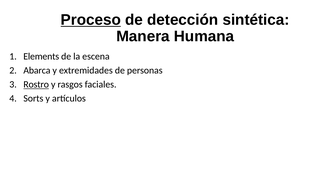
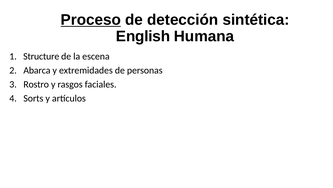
Manera: Manera -> English (143, 36)
Elements: Elements -> Structure (41, 56)
Rostro underline: present -> none (36, 84)
